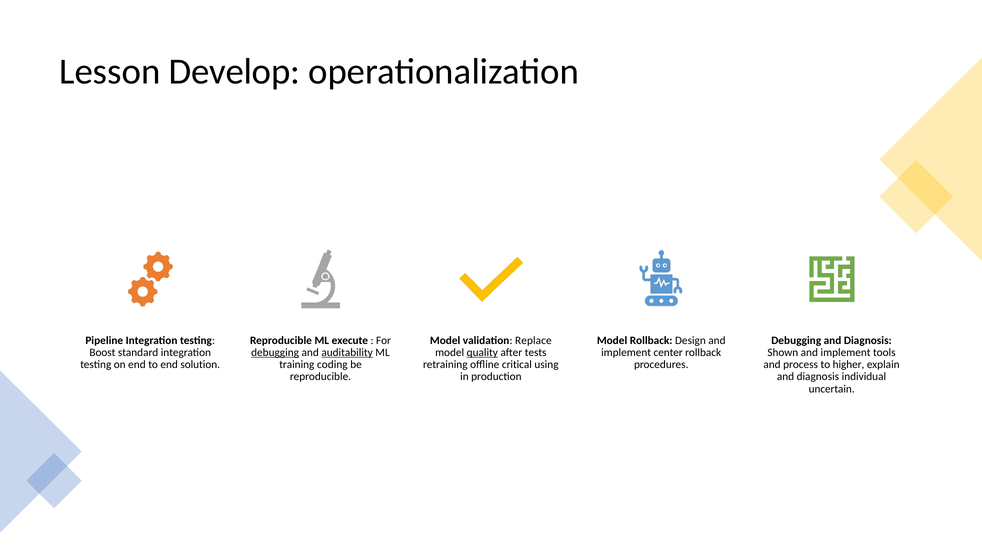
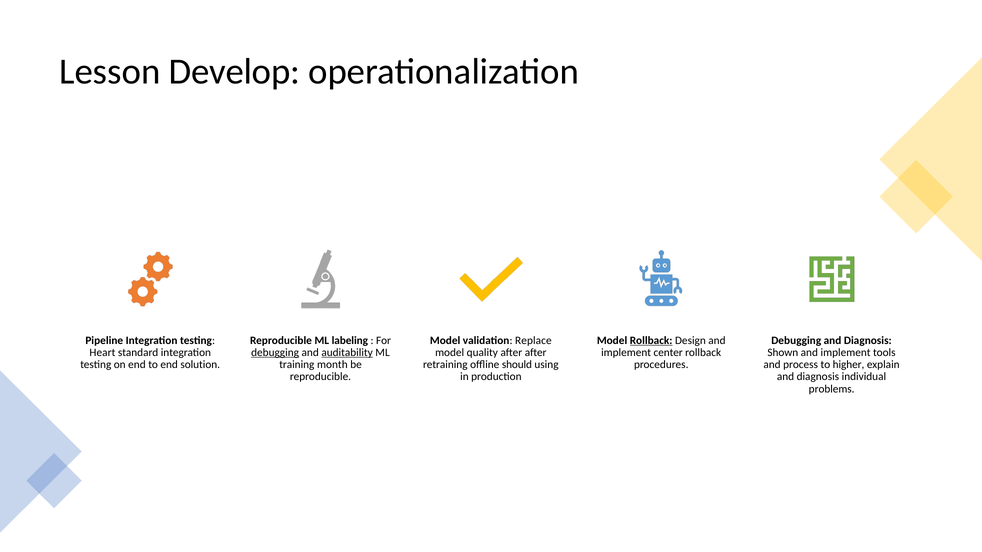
execute: execute -> labeling (350, 341)
Rollback underline: none -> present (651, 341)
Boost: Boost -> Heart (102, 353)
quality underline: present -> none (482, 353)
after tests: tests -> after (536, 353)
coding: coding -> month (332, 365)
critical: critical -> should (517, 365)
uncertain: uncertain -> problems (832, 389)
